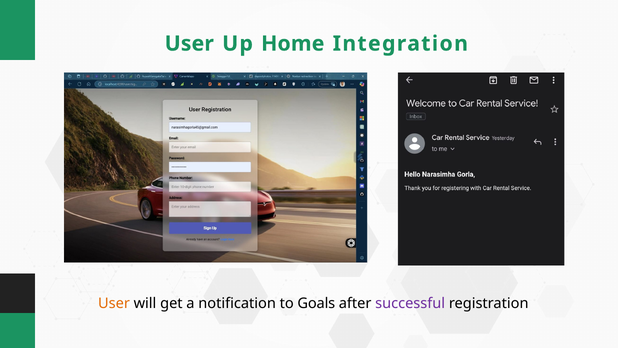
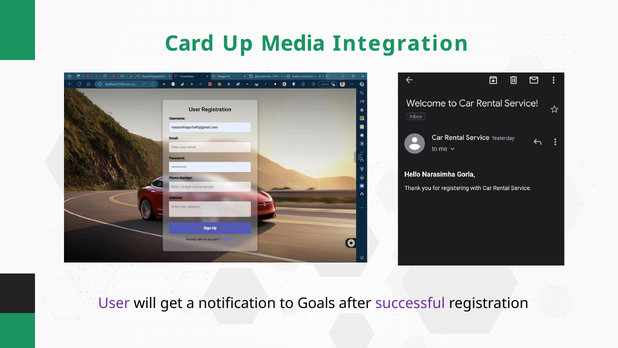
User: User -> Card (189, 44)
Home: Home -> Media (293, 44)
User colour: orange -> purple (114, 303)
